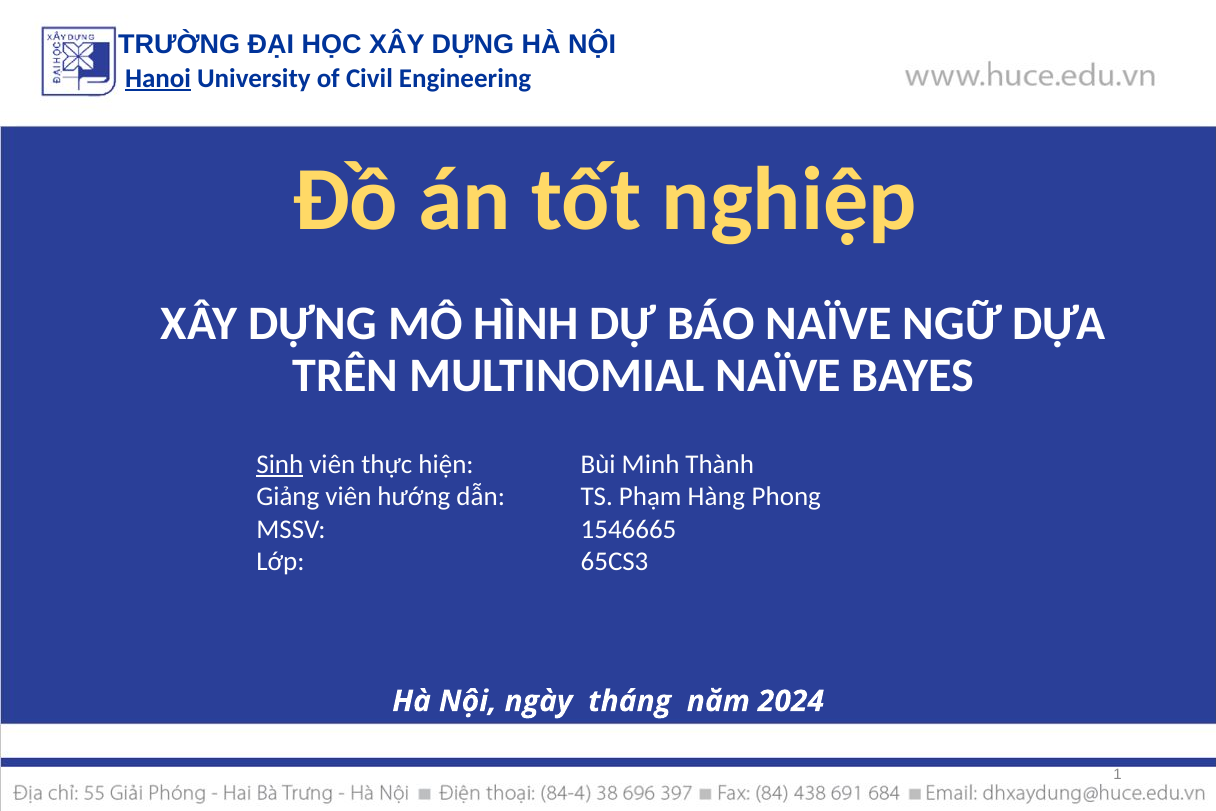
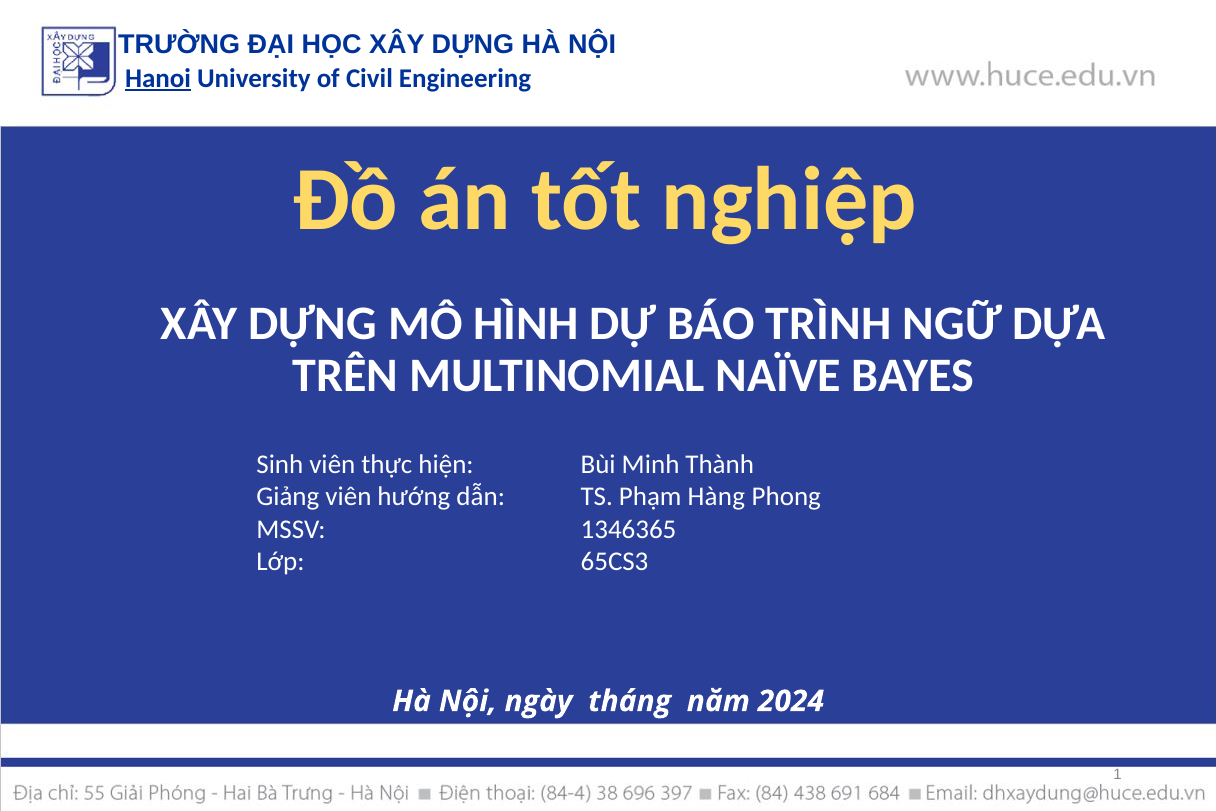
BÁO NAÏVE: NAÏVE -> TRÌNH (829, 324)
Sinh underline: present -> none (280, 464)
1546665: 1546665 -> 1346365 (629, 529)
